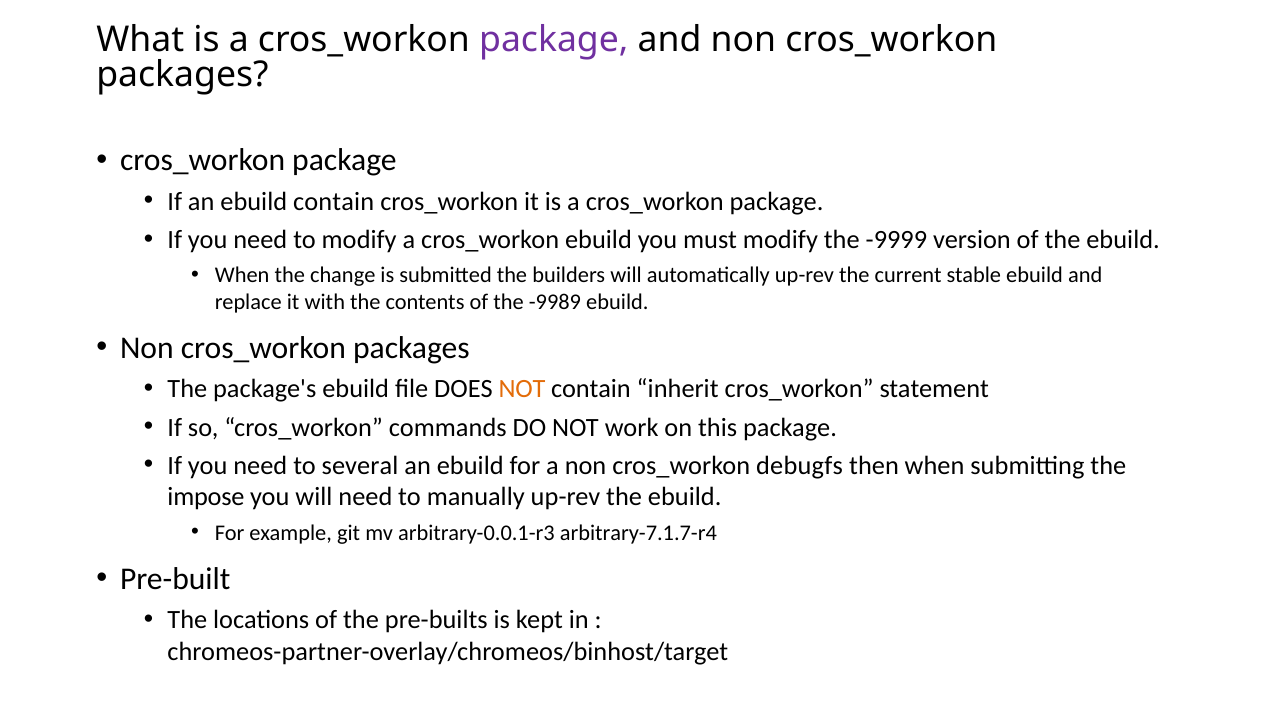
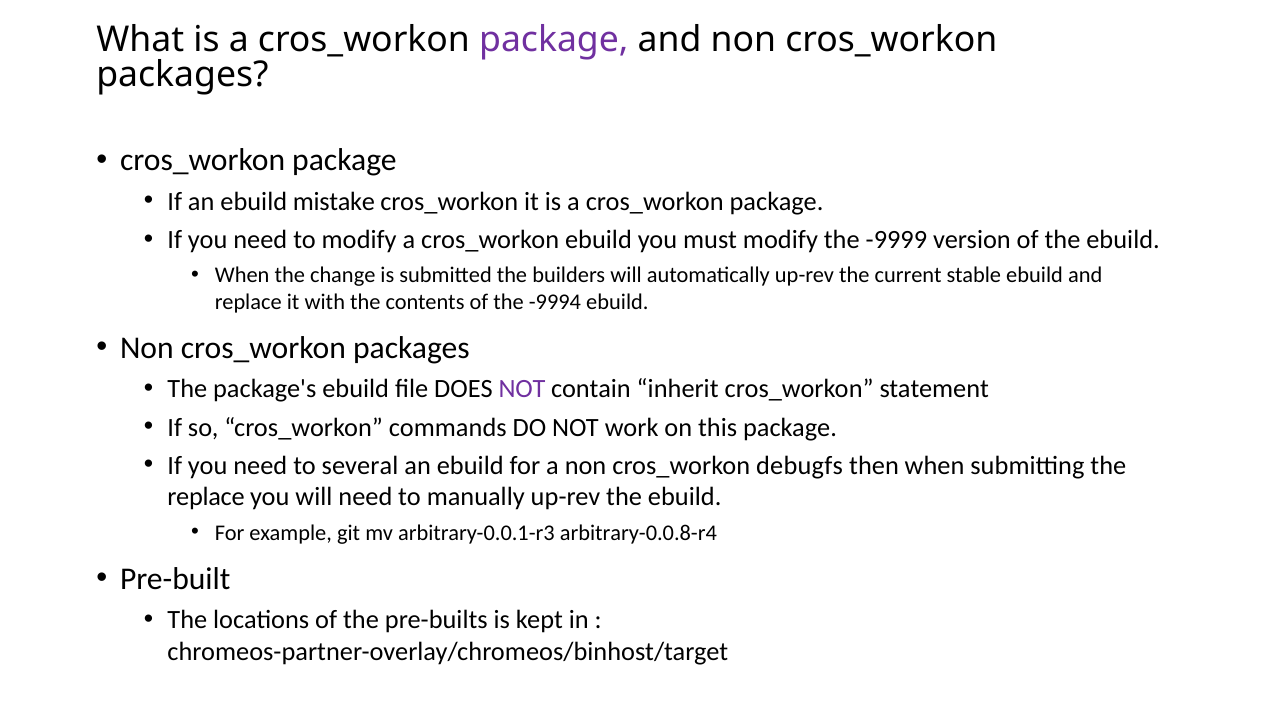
ebuild contain: contain -> mistake (334, 202)
-9989: -9989 -> -9994 (555, 302)
NOT colour: orange -> purple (522, 389)
impose: impose -> replace (206, 497)
arbitrary-7.1.7-r4: arbitrary-7.1.7-r4 -> arbitrary-0.0.8-r4 (638, 533)
